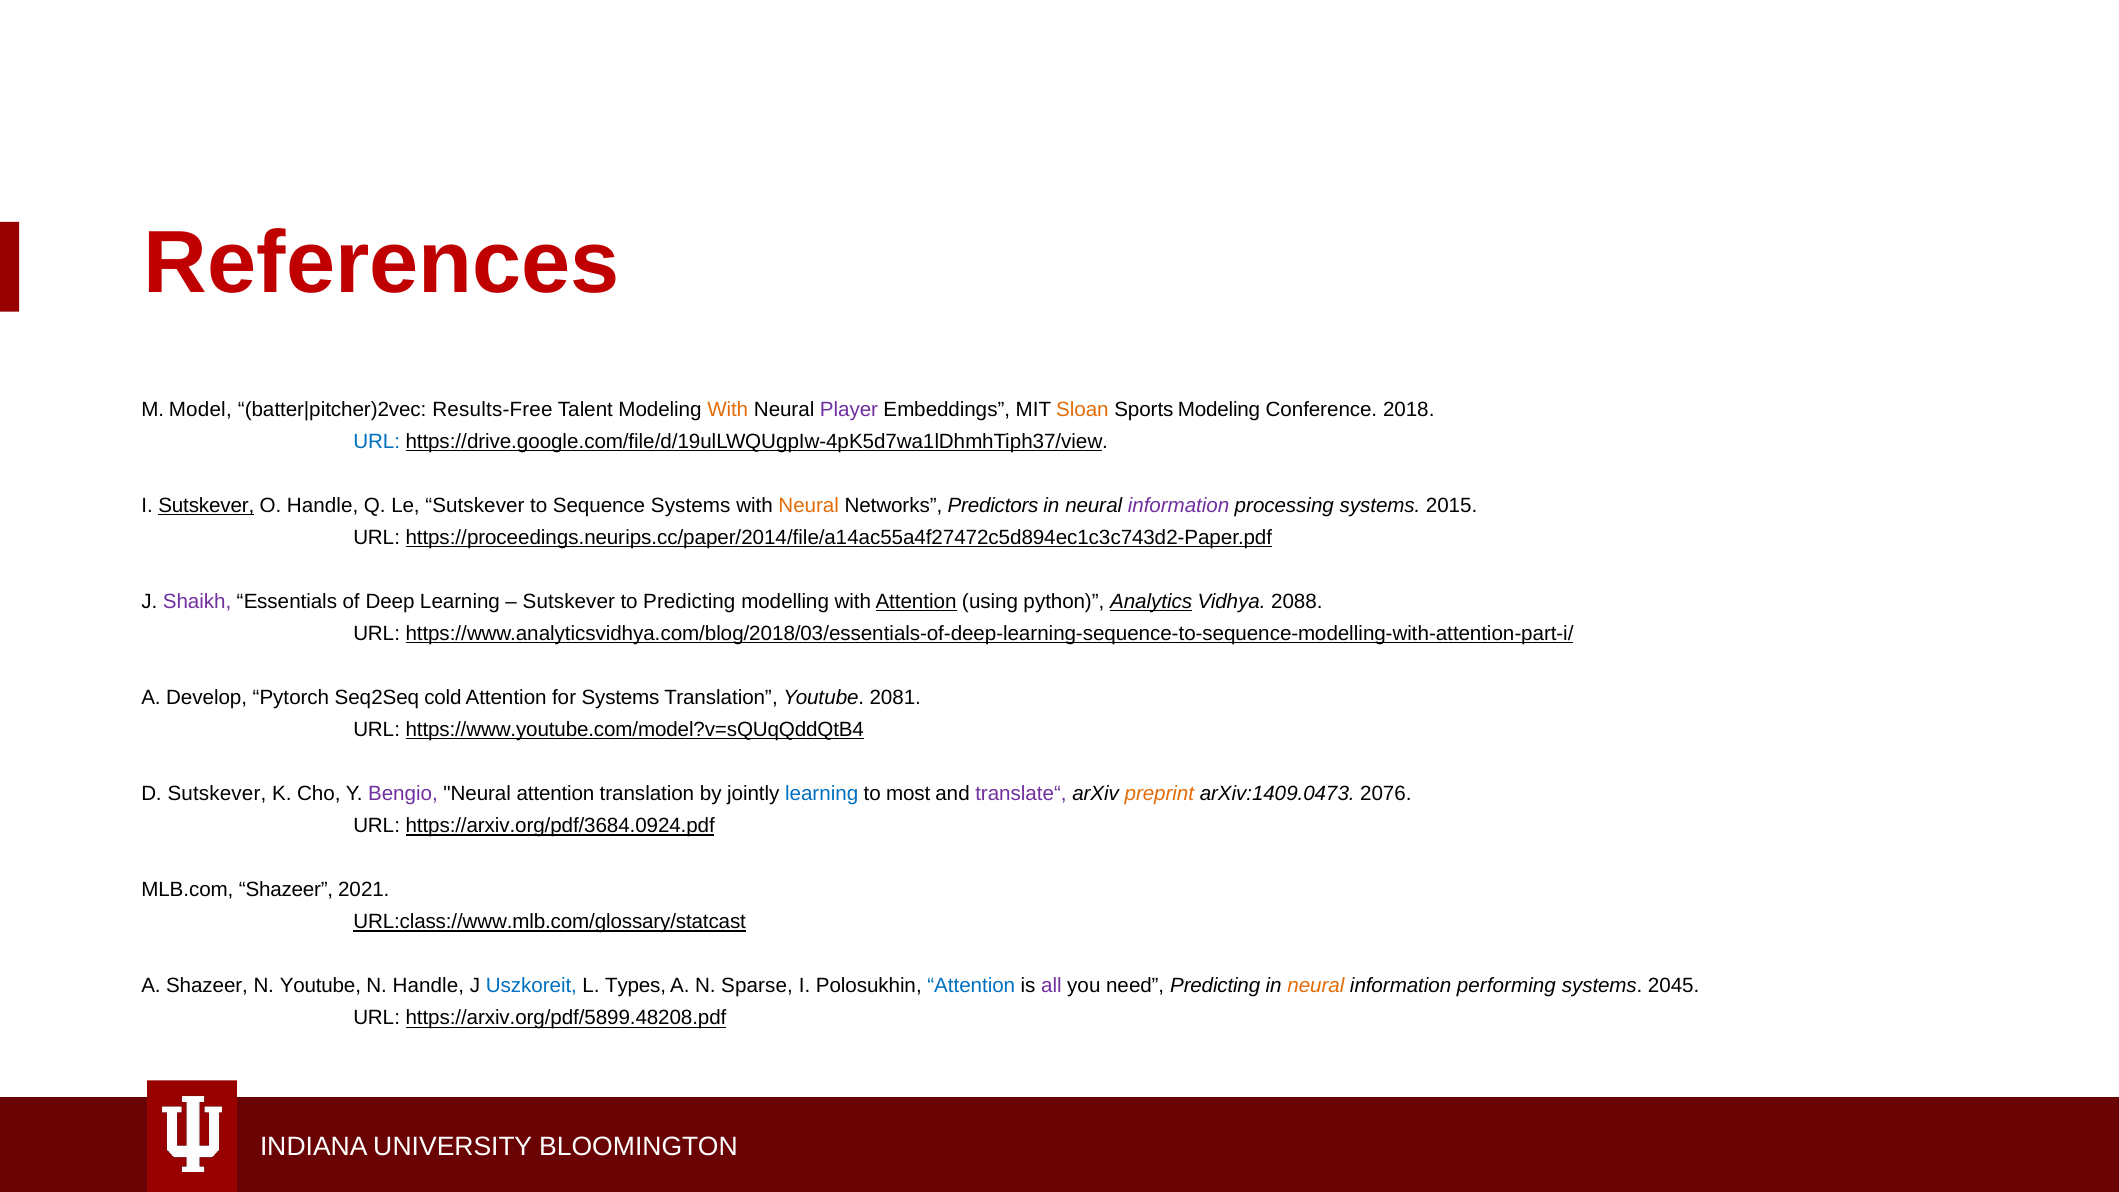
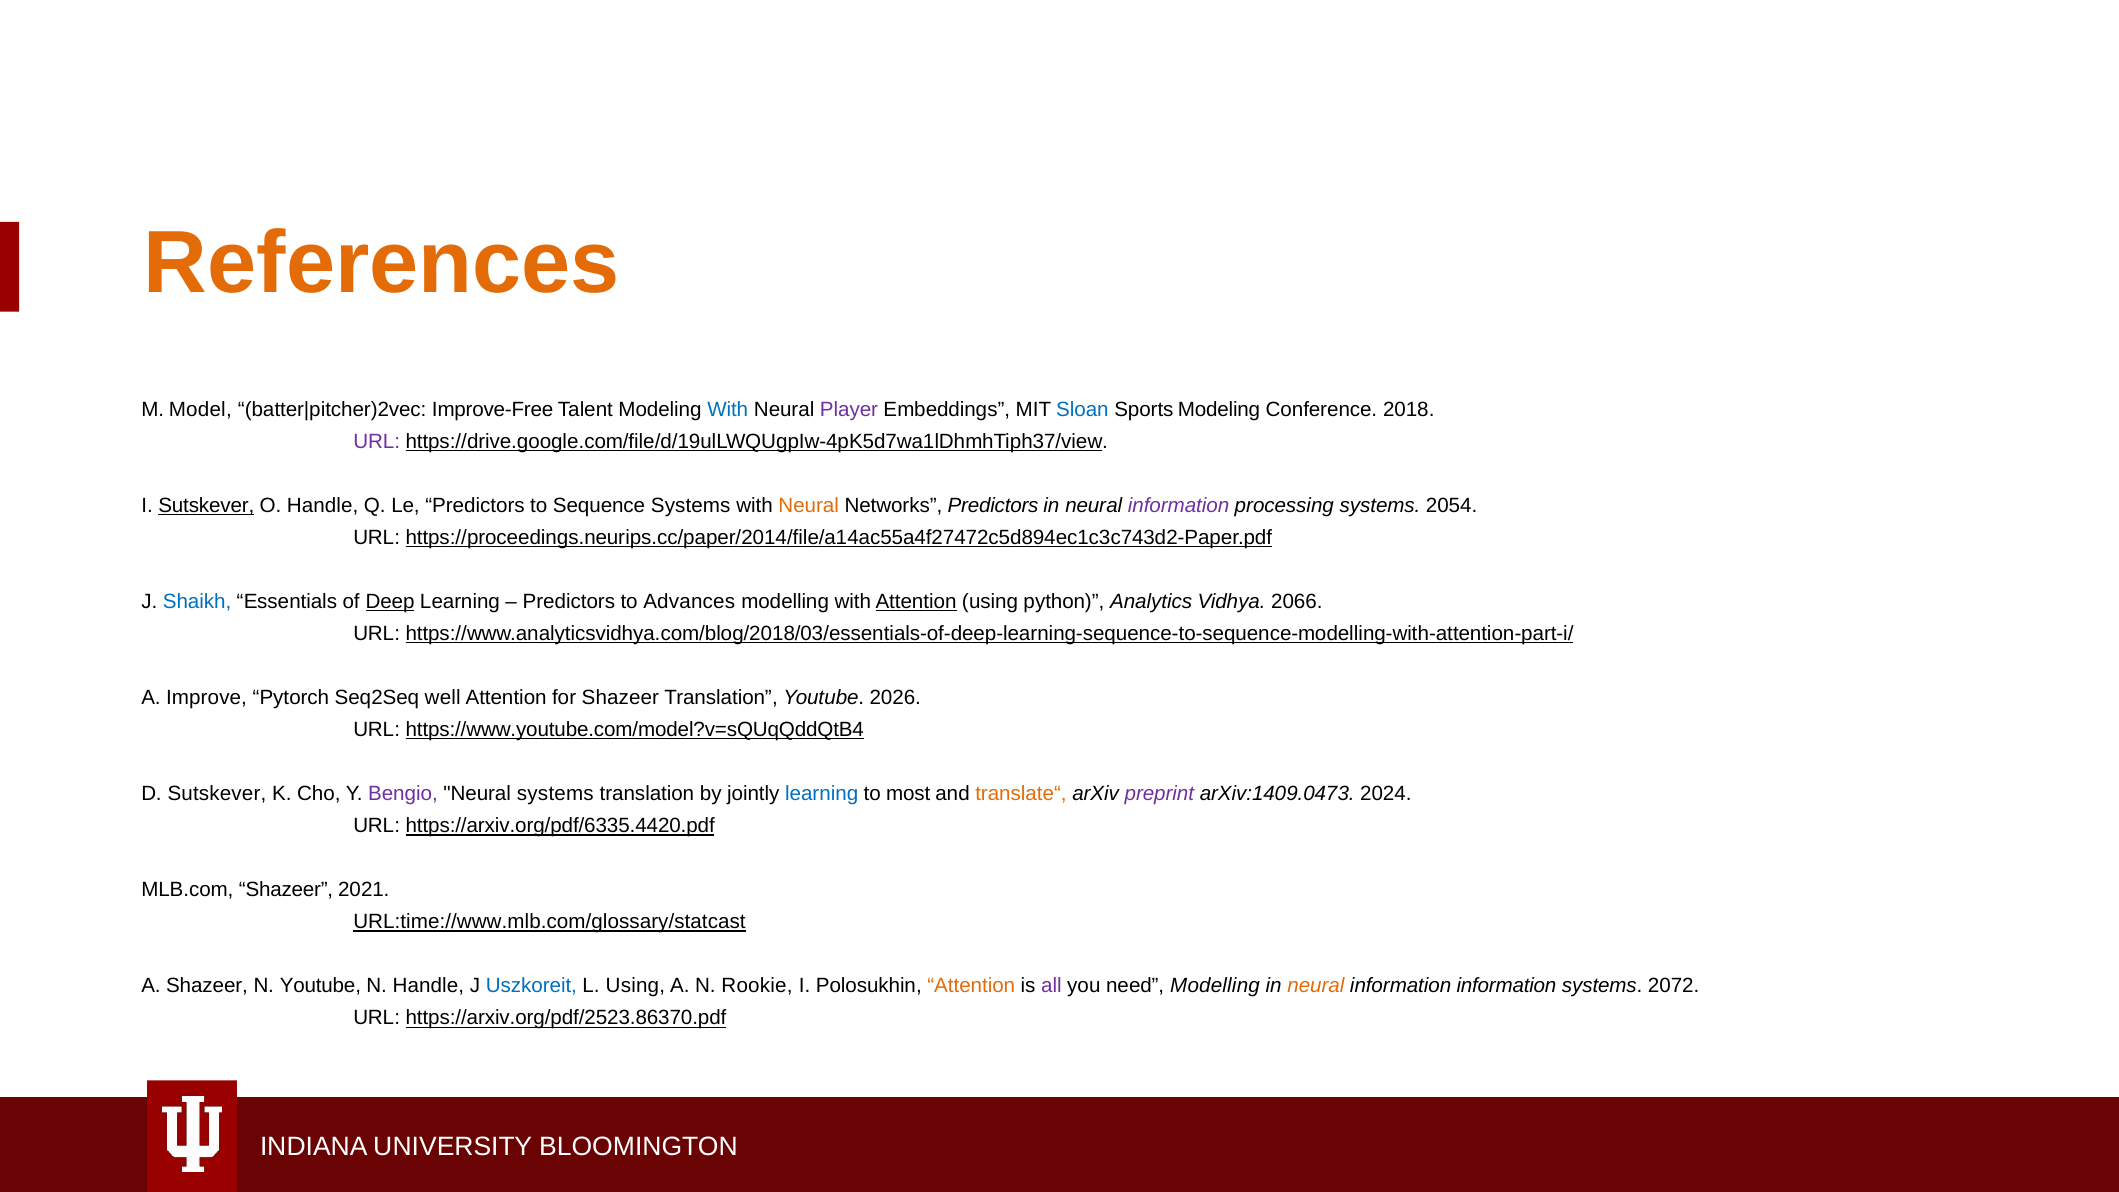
References colour: red -> orange (382, 263)
Results-Free: Results-Free -> Improve-Free (493, 409)
With colour: orange -> blue (728, 409)
Sloan colour: orange -> blue (1082, 409)
URL colour: blue -> purple (377, 441)
Le Sutskever: Sutskever -> Predictors (475, 505)
2015: 2015 -> 2054 (1452, 505)
Shaikh colour: purple -> blue (197, 602)
Deep underline: none -> present (390, 602)
Sutskever: Sutskever -> Predictors (569, 602)
to Predicting: Predicting -> Advances (689, 602)
Analytics underline: present -> none (1151, 602)
2088: 2088 -> 2066 (1297, 602)
Develop: Develop -> Improve (207, 698)
cold: cold -> well (443, 698)
for Systems: Systems -> Shazeer (620, 698)
2081: 2081 -> 2026 (895, 698)
Neural attention: attention -> systems (555, 794)
translate“ colour: purple -> orange (1021, 794)
preprint colour: orange -> purple (1159, 794)
2076: 2076 -> 2024 (1386, 794)
https://arxiv.org/pdf/3684.0924.pdf: https://arxiv.org/pdf/3684.0924.pdf -> https://arxiv.org/pdf/6335.4420.pdf (560, 826)
URL:class://www.mlb.com/glossary/statcast: URL:class://www.mlb.com/glossary/statcast -> URL:time://www.mlb.com/glossary/statcast (549, 922)
L Types: Types -> Using (635, 986)
Sparse: Sparse -> Rookie (757, 986)
Attention colour: blue -> orange (971, 986)
need Predicting: Predicting -> Modelling (1215, 986)
information performing: performing -> information (1507, 986)
2045: 2045 -> 2072 (1674, 986)
https://arxiv.org/pdf/5899.48208.pdf: https://arxiv.org/pdf/5899.48208.pdf -> https://arxiv.org/pdf/2523.86370.pdf (566, 1018)
